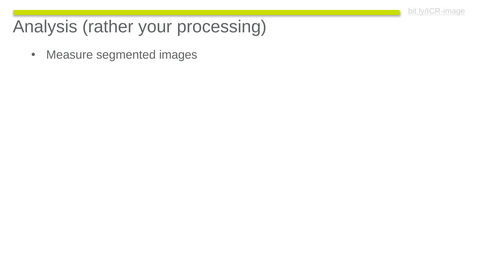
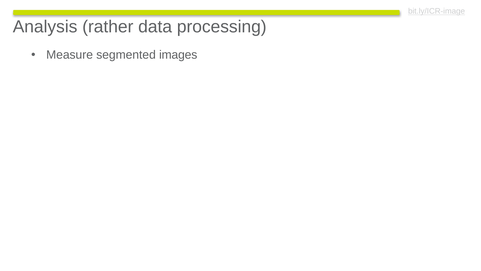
your: your -> data (155, 27)
